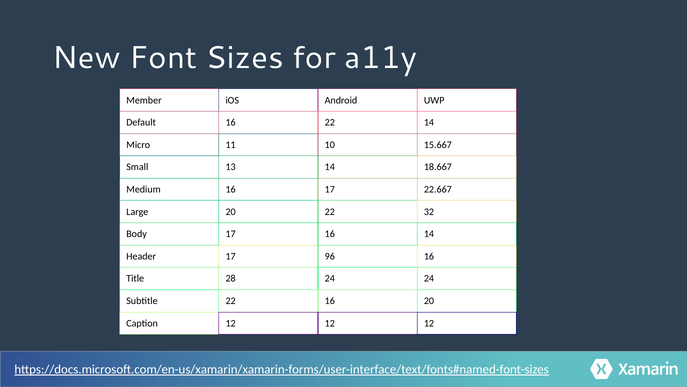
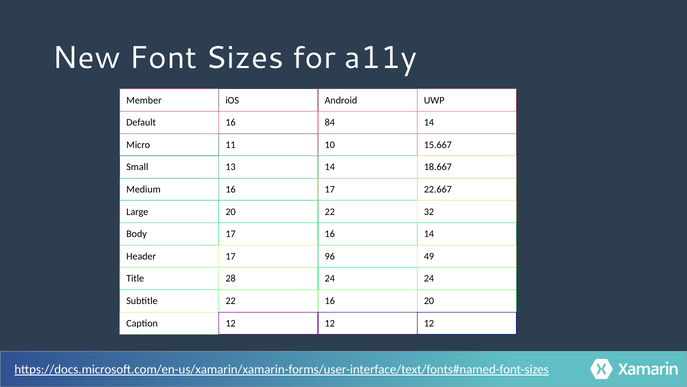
16 22: 22 -> 84 (330, 122)
96 16: 16 -> 49 (429, 256)
